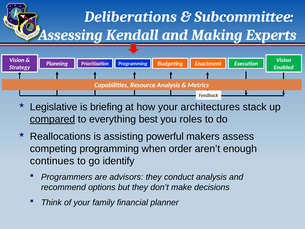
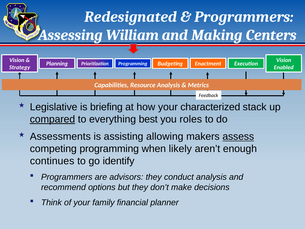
Deliberations: Deliberations -> Redesignated (131, 17)
Subcommittee: Subcommittee -> Programmers (244, 17)
Kendall: Kendall -> William (132, 35)
Experts: Experts -> Centers (271, 35)
architectures: architectures -> characterized (210, 107)
Reallocations: Reallocations -> Assessments (60, 136)
powerful: powerful -> allowing (165, 136)
assess underline: none -> present (238, 136)
order: order -> likely (180, 149)
